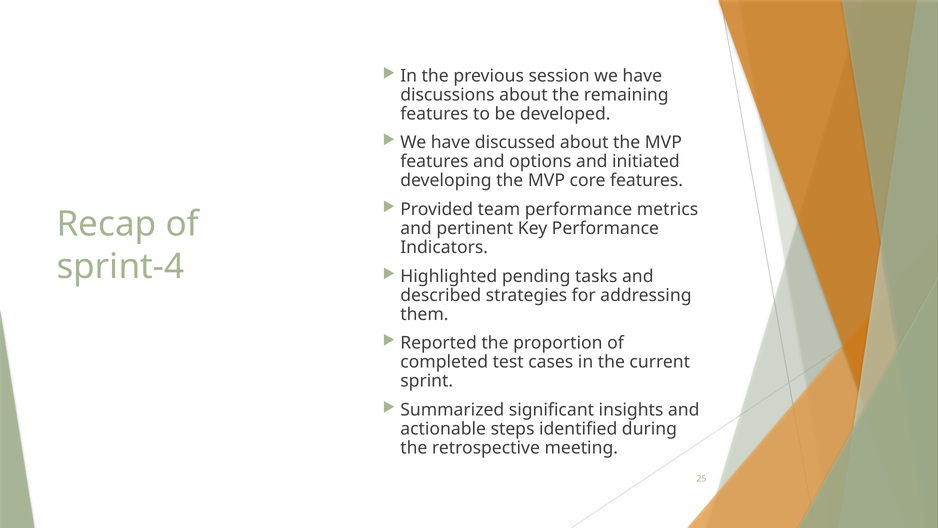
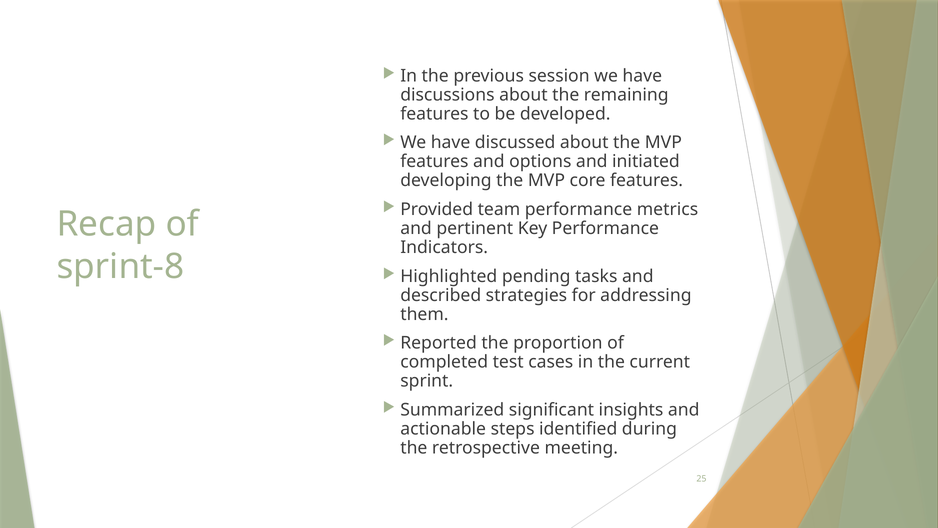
sprint-4: sprint-4 -> sprint-8 (120, 266)
